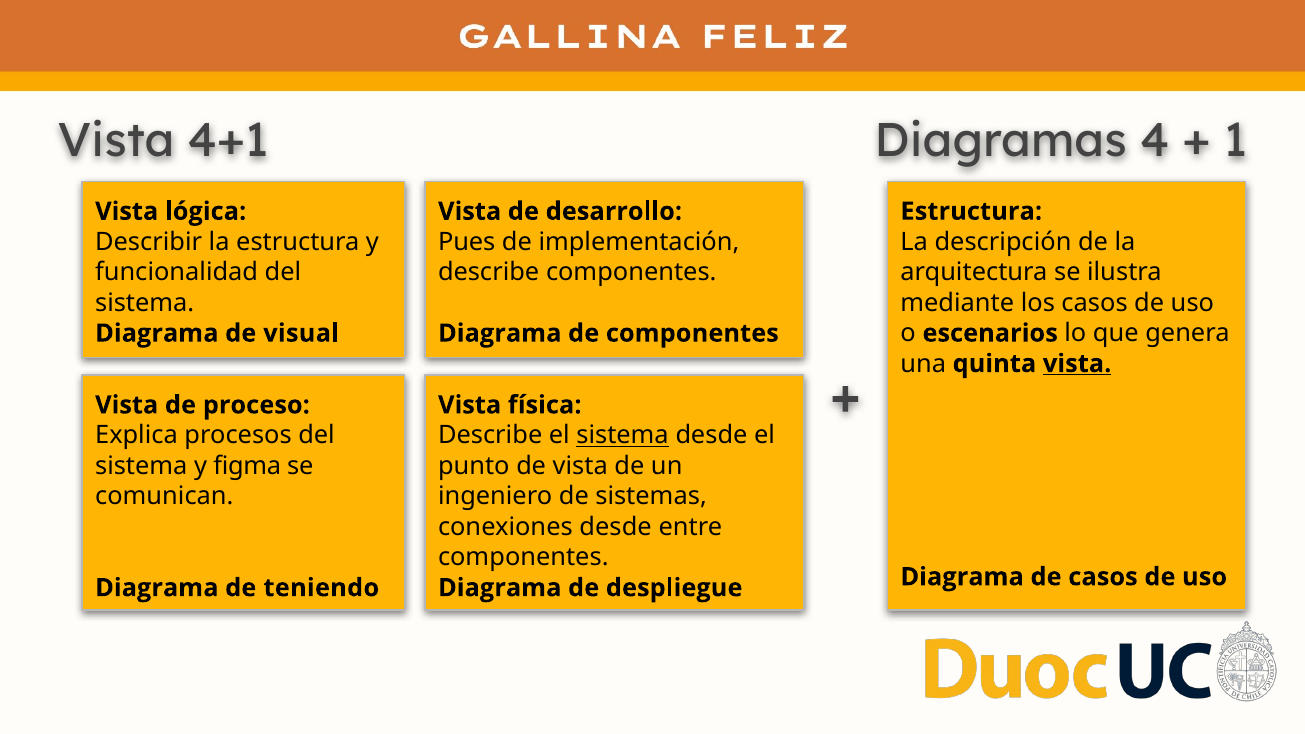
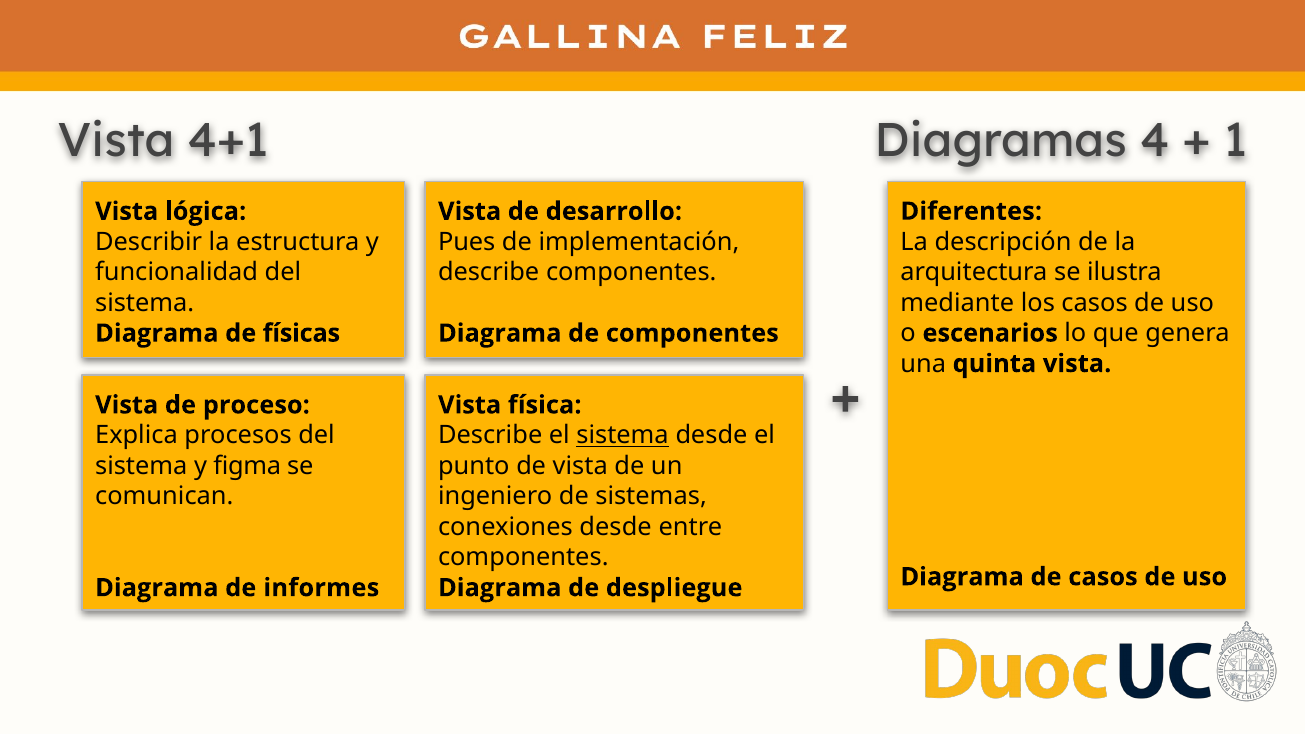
Estructura: Estructura -> Diferentes (971, 211)
visual: visual -> físicas (301, 333)
vista underline: present -> none (1077, 364)
teniendo: teniendo -> informes (321, 588)
